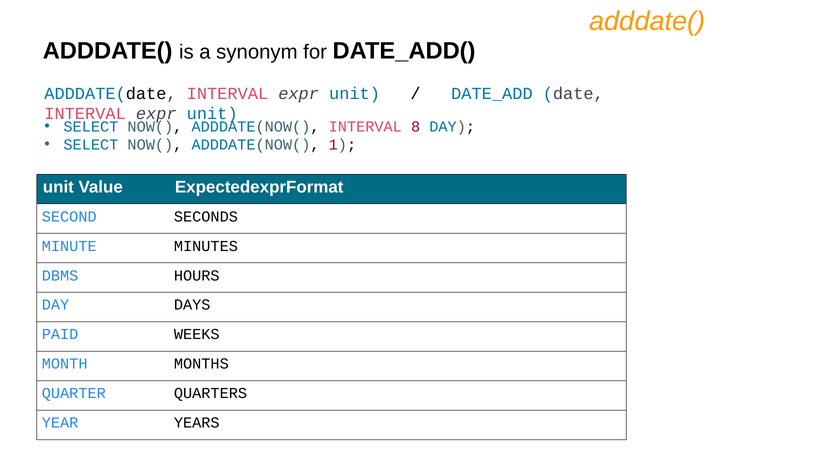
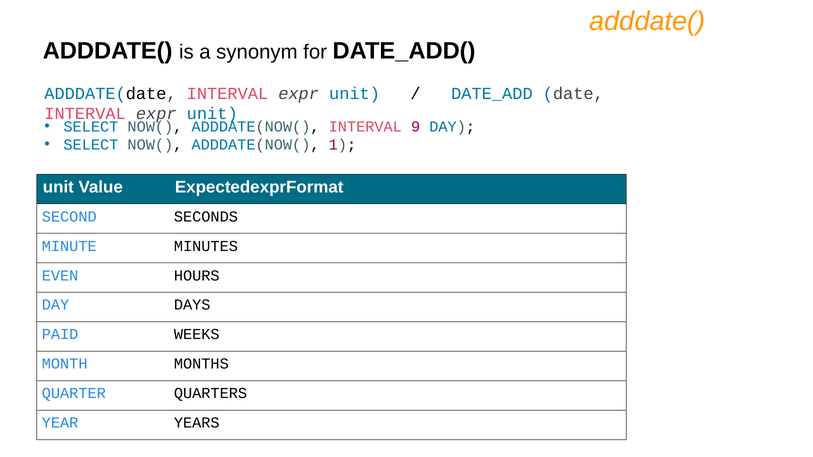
8: 8 -> 9 (416, 127)
DBMS: DBMS -> EVEN (60, 276)
